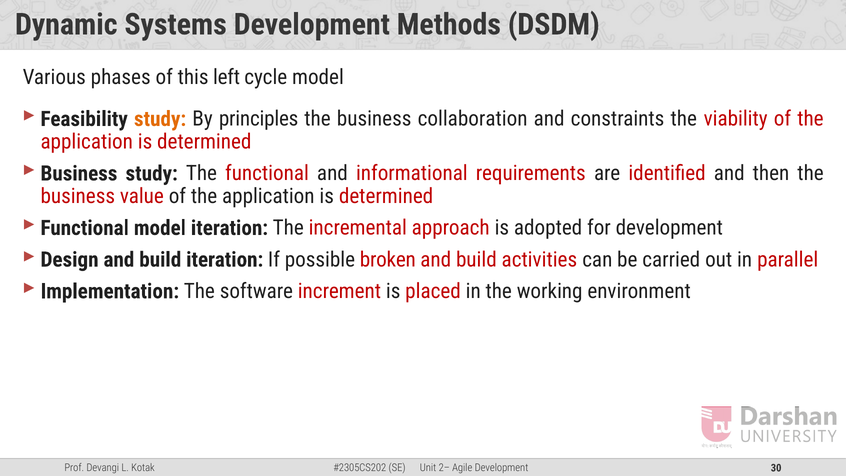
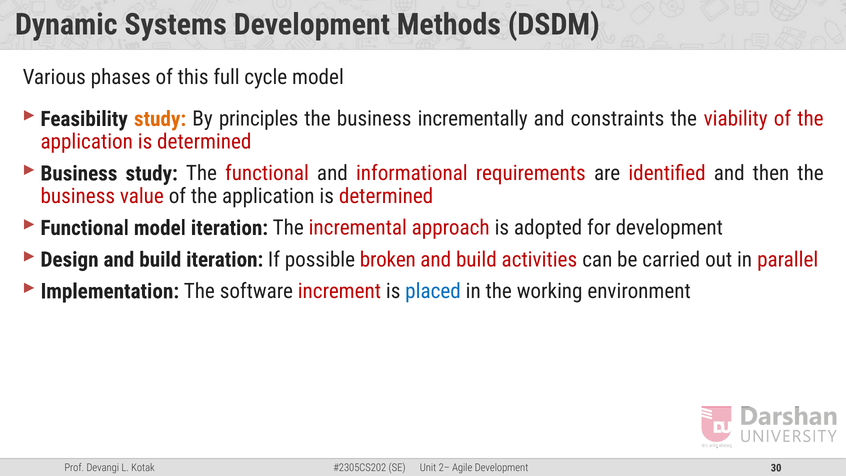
left: left -> full (227, 77)
collaboration: collaboration -> incrementally (473, 119)
placed colour: red -> blue (433, 291)
